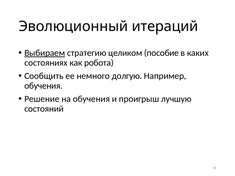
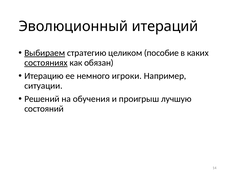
состояниях underline: none -> present (46, 63)
робота: робота -> обязан (99, 63)
Сообщить: Сообщить -> Итерацию (44, 76)
долгую: долгую -> игроки (127, 76)
обучения: обучения -> ситуации (43, 86)
Решение: Решение -> Решений (42, 99)
